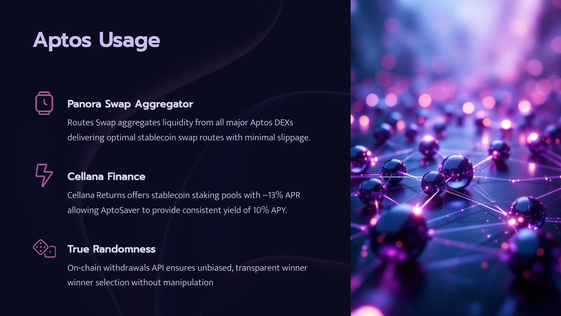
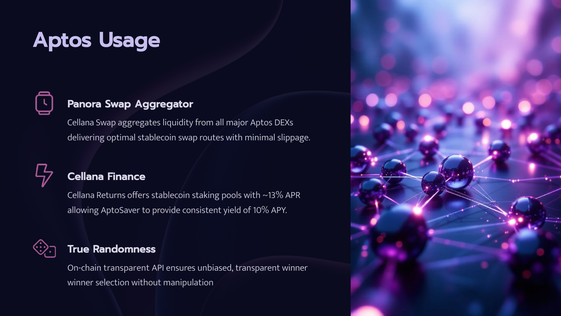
Routes: Routes -> Cellana (81, 122)
On-chain withdrawals: withdrawals -> transparent (127, 267)
